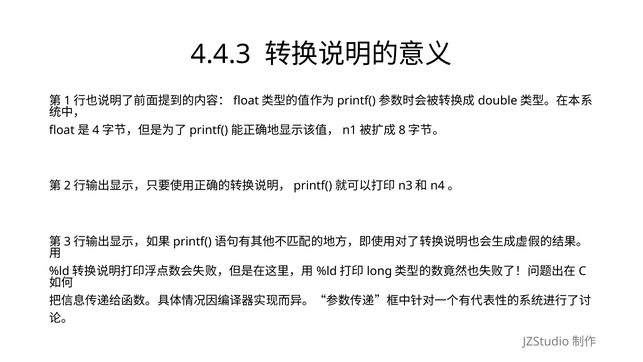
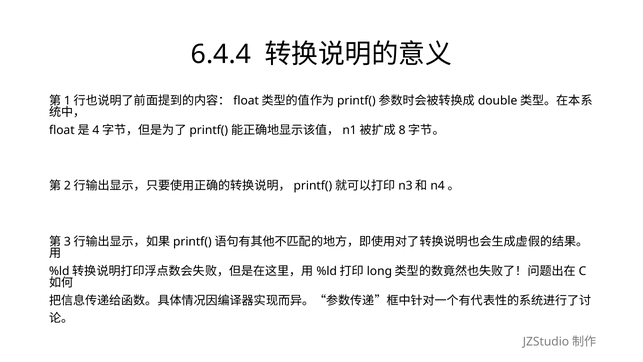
4.4.3: 4.4.3 -> 6.4.4 (221, 54)
